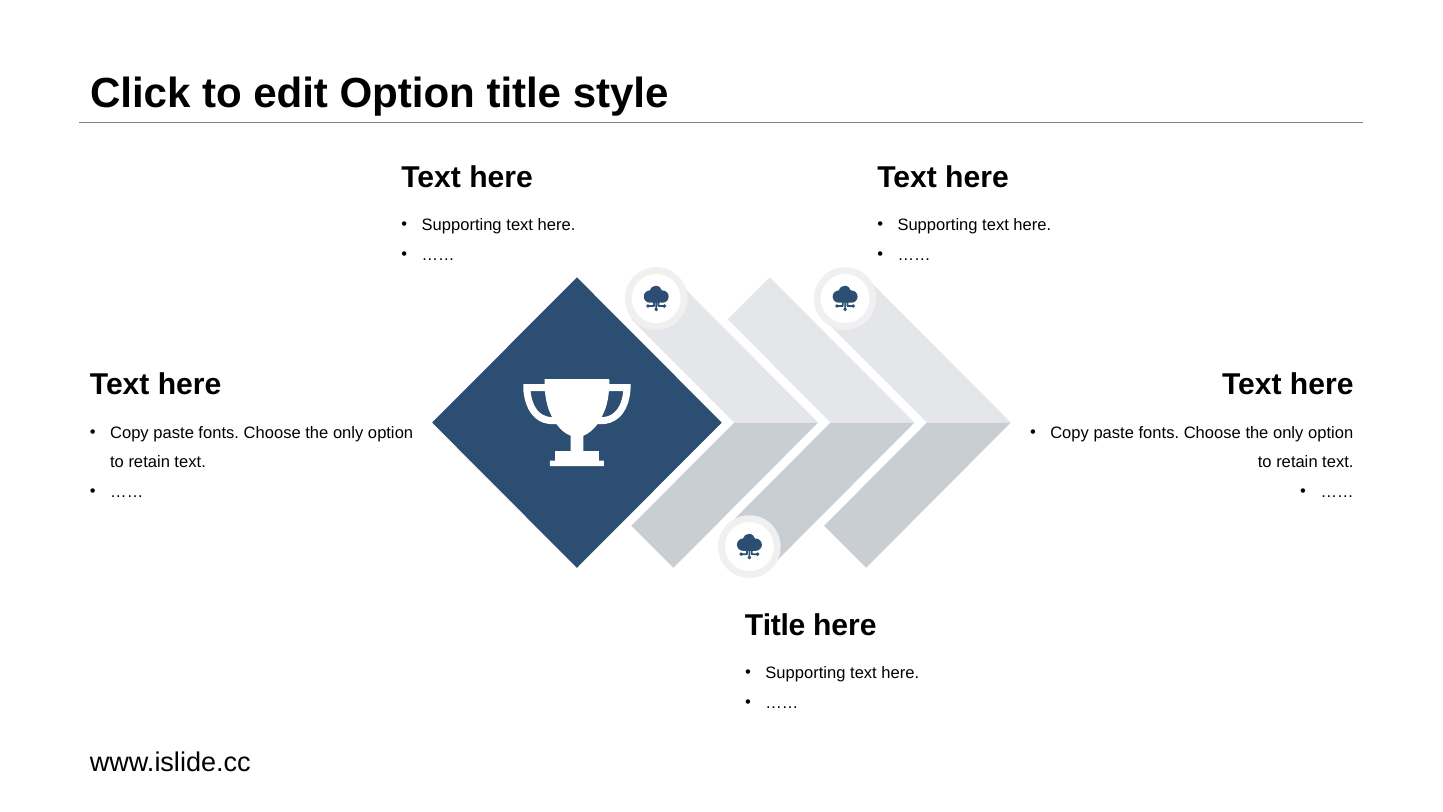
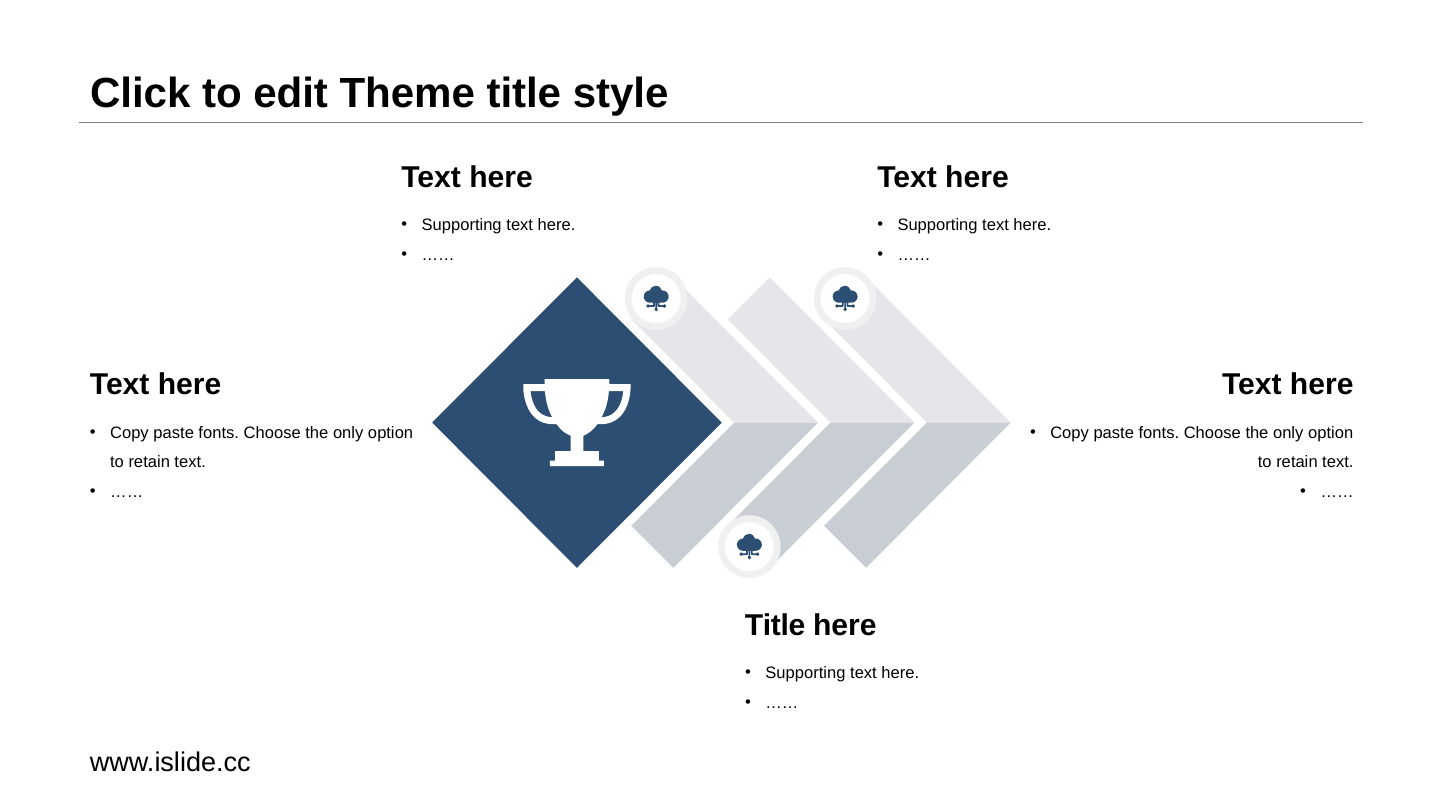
edit Option: Option -> Theme (407, 93)
